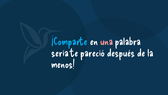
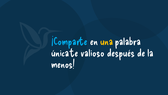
una colour: pink -> yellow (107, 41)
sería: sería -> única (60, 53)
pareció: pareció -> valioso (93, 53)
